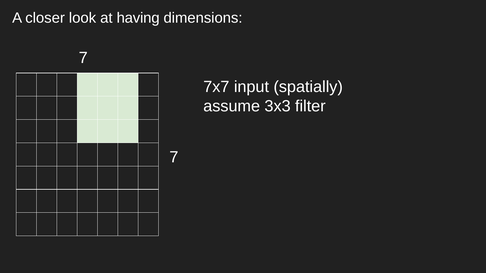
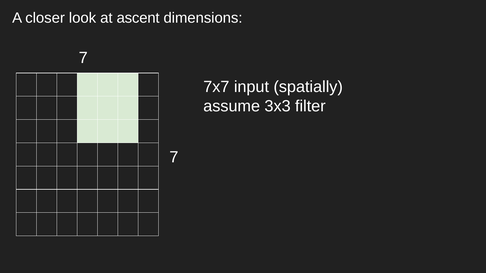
having: having -> ascent (138, 18)
